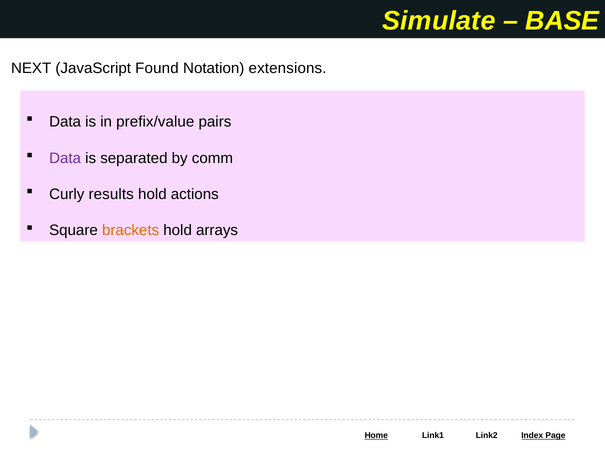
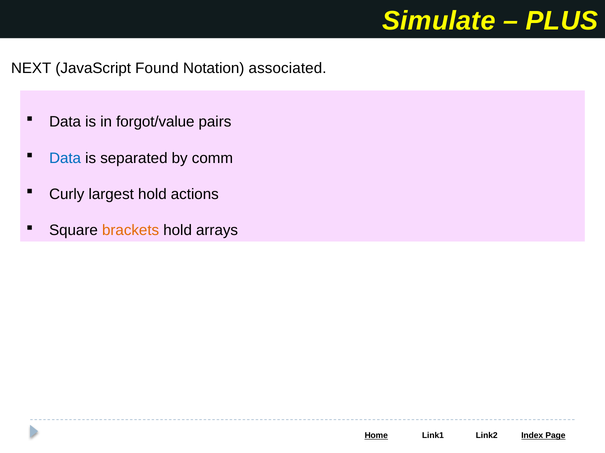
BASE: BASE -> PLUS (562, 21)
extensions: extensions -> associated (288, 69)
prefix/value: prefix/value -> forgot/value (155, 122)
Data colour: purple -> blue (65, 158)
results: results -> largest (111, 195)
